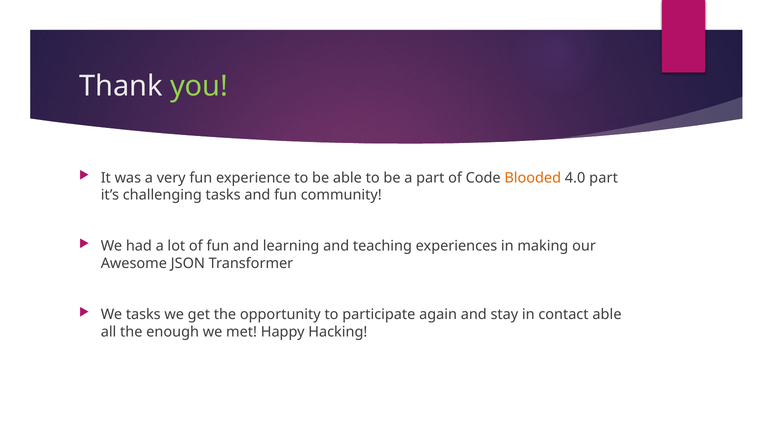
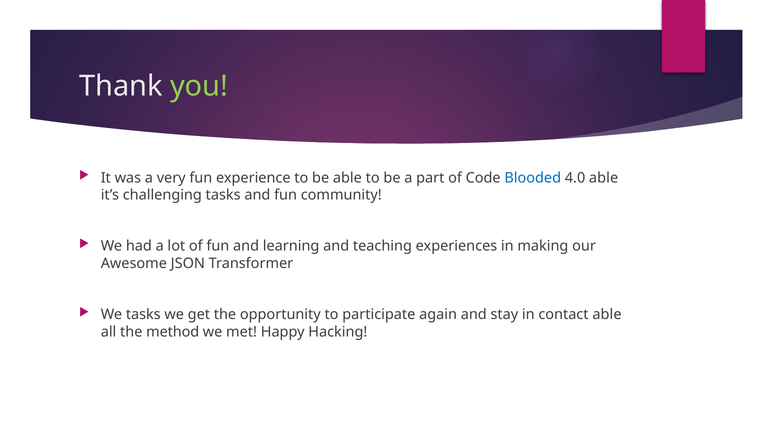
Blooded colour: orange -> blue (533, 178)
4.0 part: part -> able (604, 178)
enough: enough -> method (173, 332)
